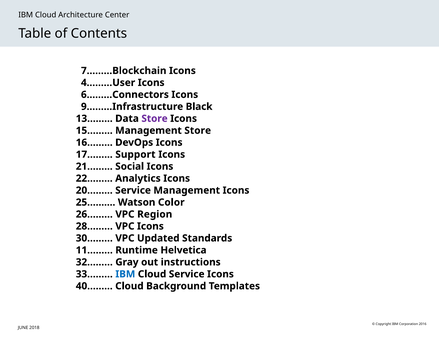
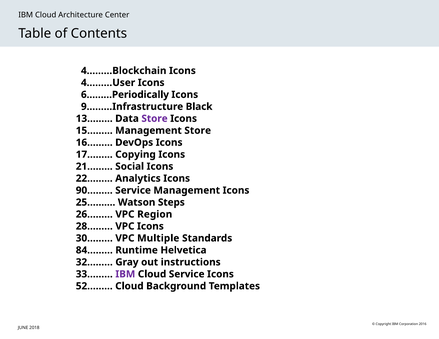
7………Blockchain: 7………Blockchain -> 4………Blockchain (124, 71)
6………Connectors: 6………Connectors -> 6………Periodically (125, 95)
Support: Support -> Copying (135, 155)
20……: 20…… -> 90…… (94, 190)
Color: Color -> Steps (171, 202)
Updated: Updated -> Multiple (158, 238)
11………: 11……… -> 84……… (94, 250)
IBM colour: blue -> purple (125, 274)
40……: 40…… -> 52…… (94, 286)
